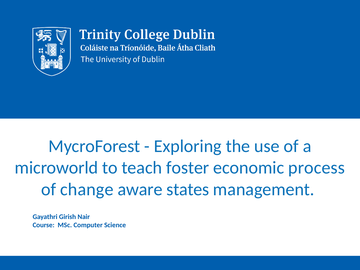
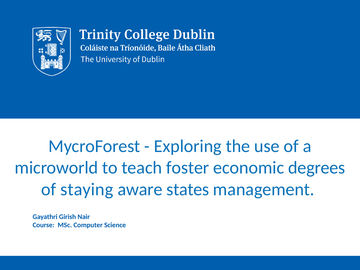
process: process -> degrees (317, 168)
change: change -> staying (87, 189)
